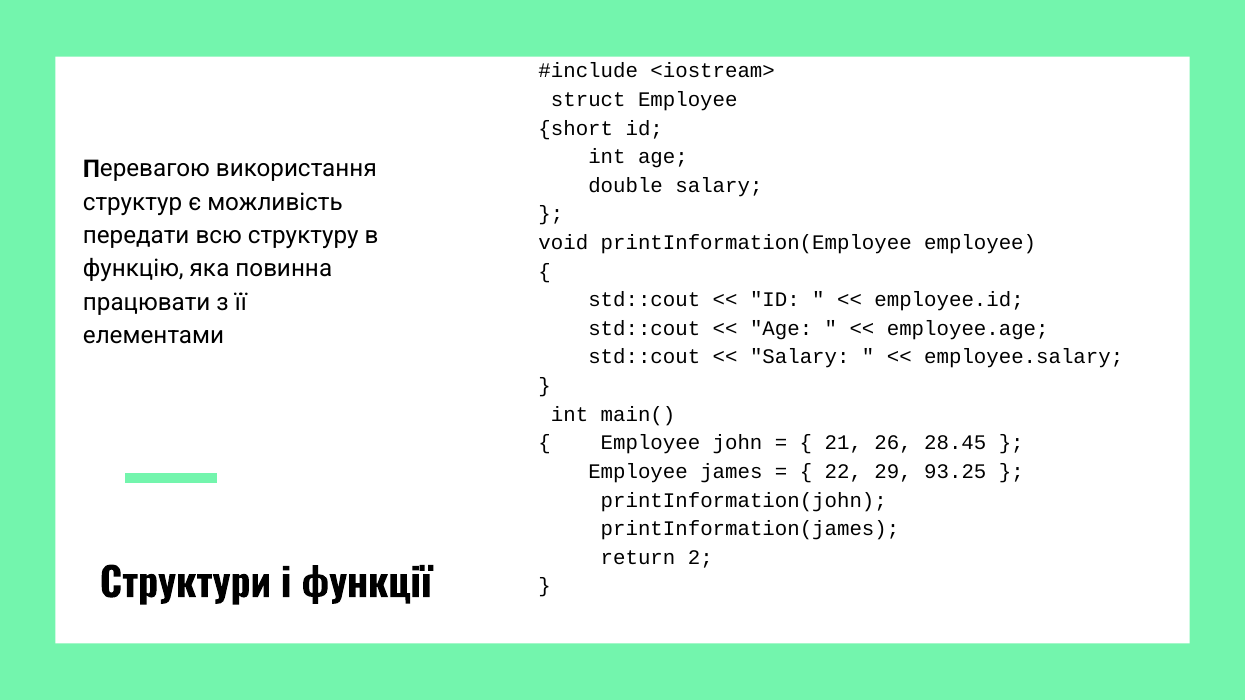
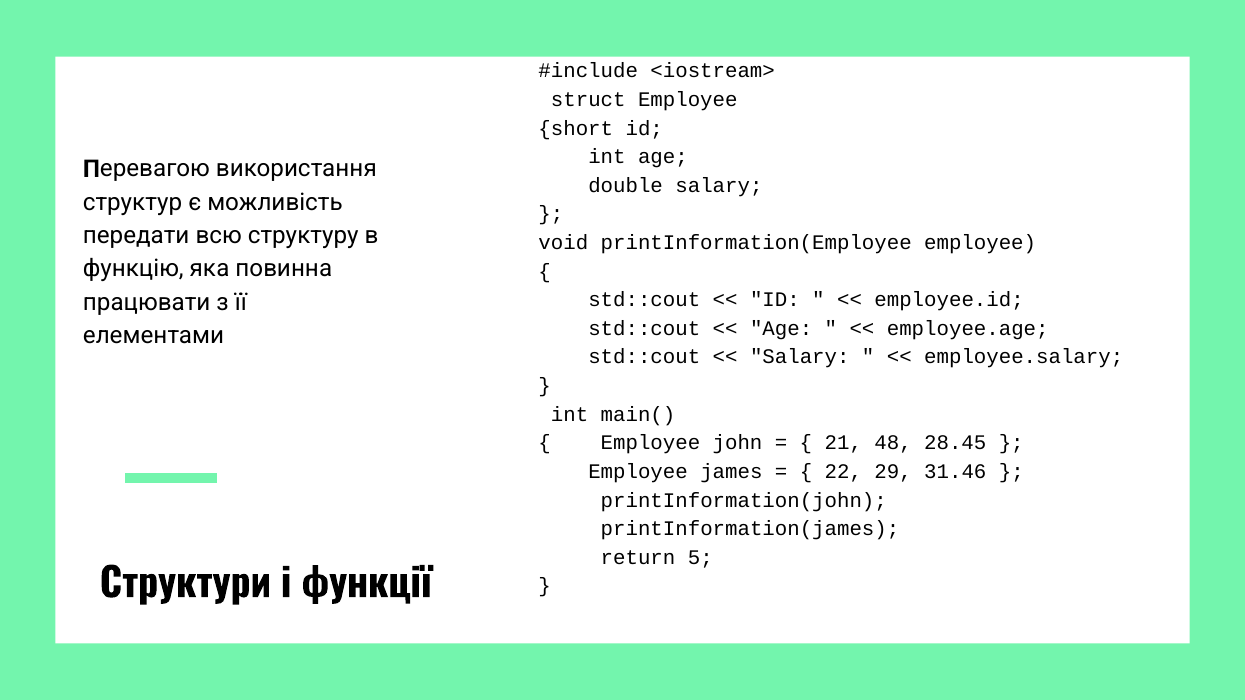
26: 26 -> 48 (893, 443)
93.25: 93.25 -> 31.46 (955, 472)
2: 2 -> 5 (700, 558)
